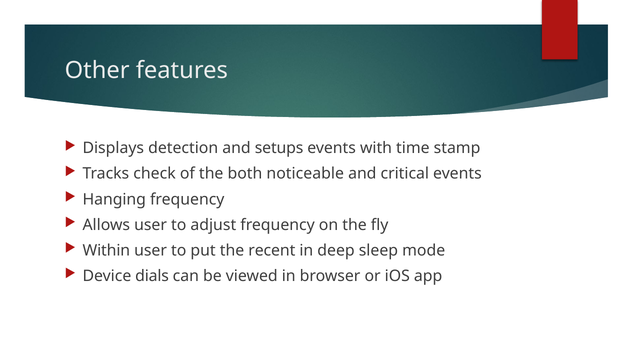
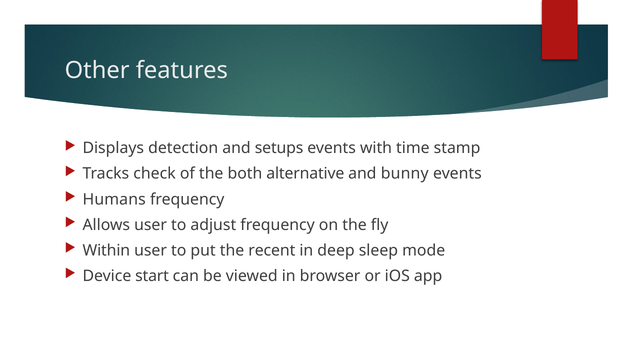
noticeable: noticeable -> alternative (305, 174)
critical: critical -> bunny (405, 174)
Hanging: Hanging -> Humans (114, 199)
dials: dials -> start (152, 276)
